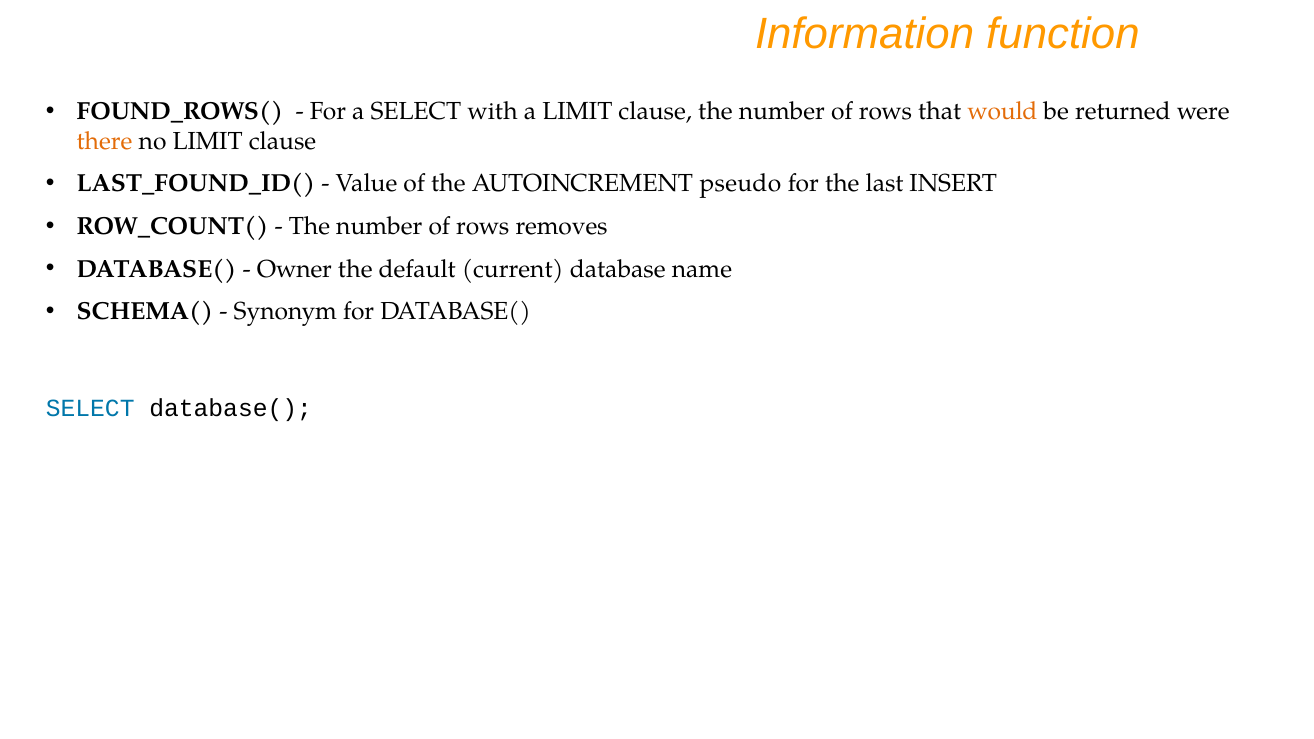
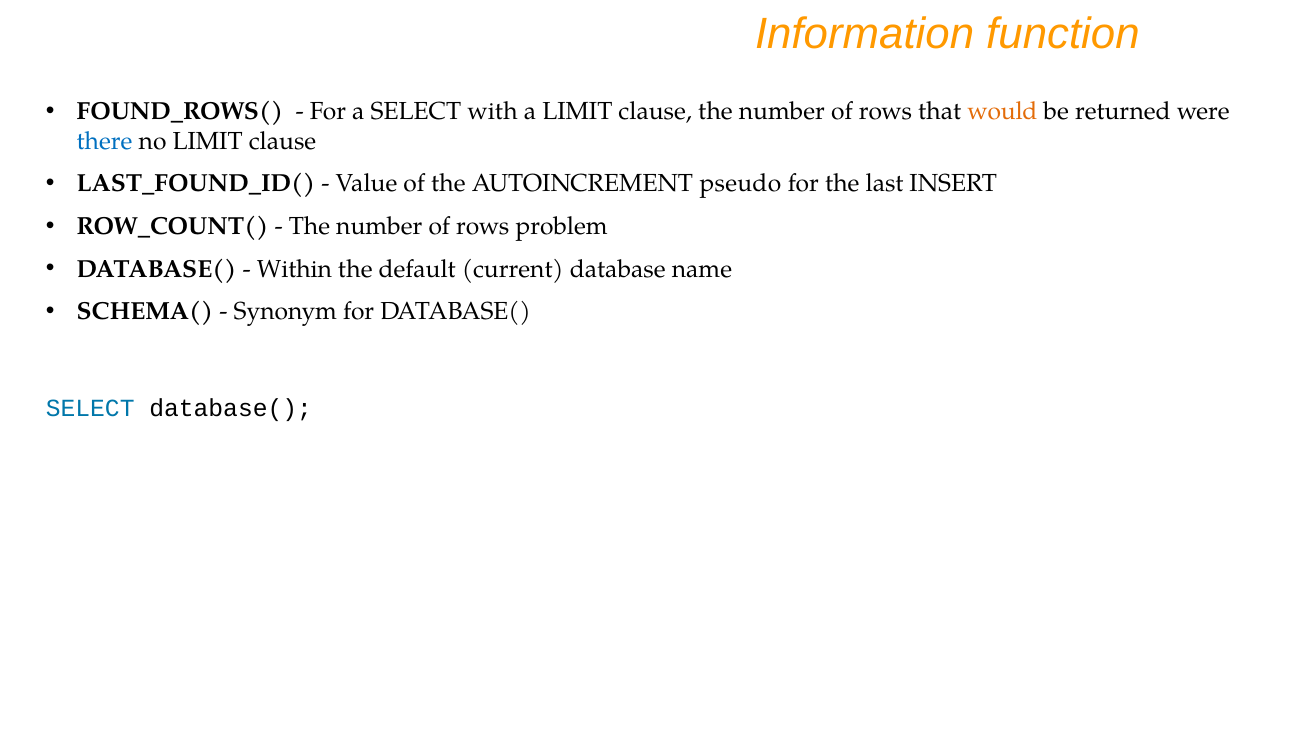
there colour: orange -> blue (105, 141)
removes: removes -> problem (562, 226)
Owner: Owner -> Within (294, 269)
